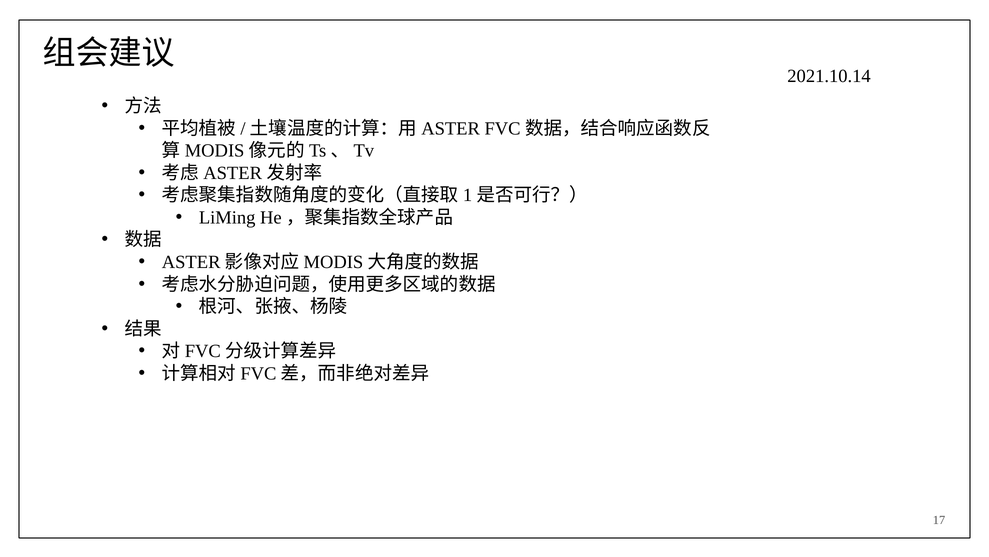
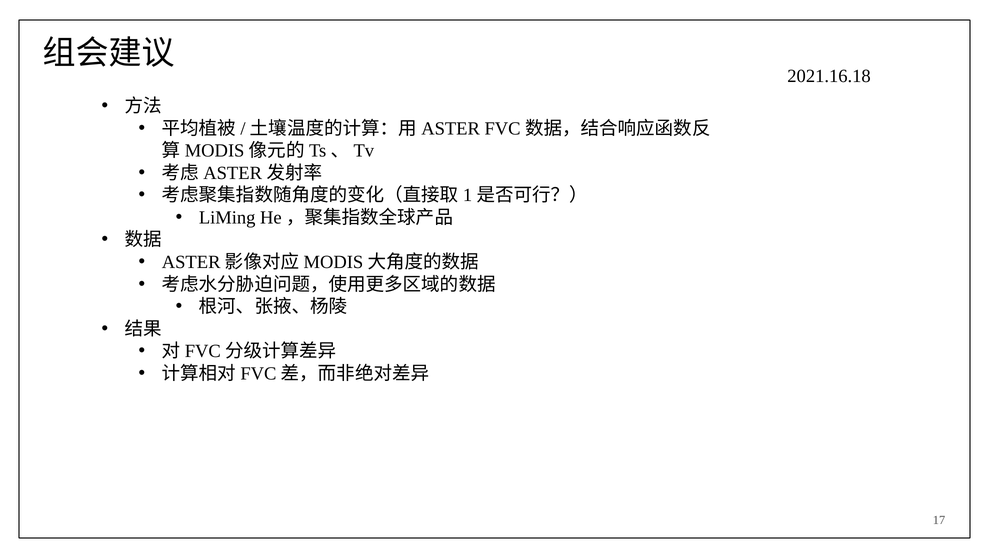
2021.10.14: 2021.10.14 -> 2021.16.18 (829, 76)
